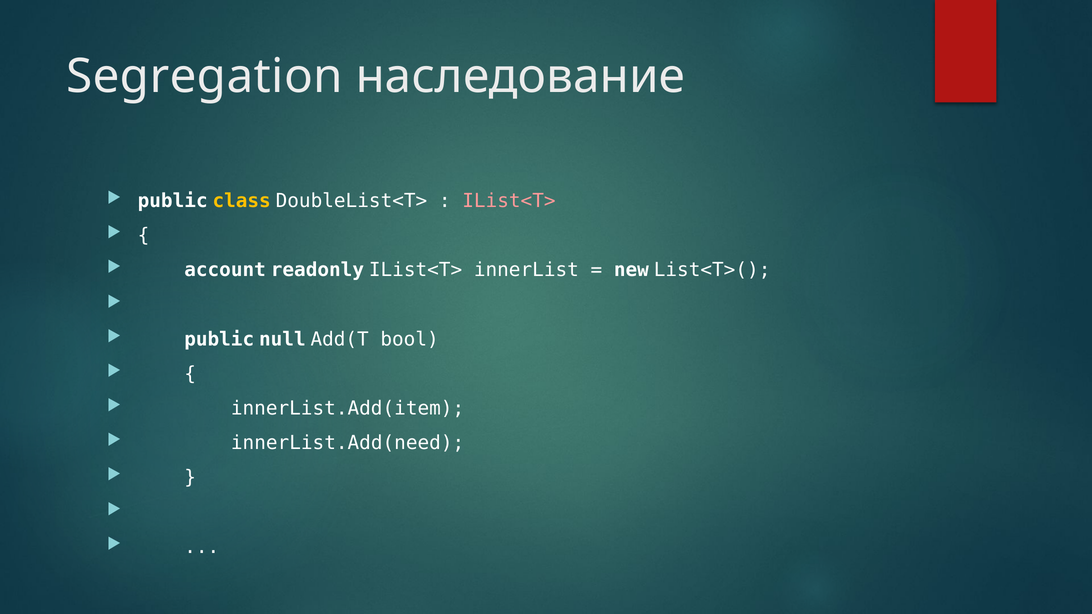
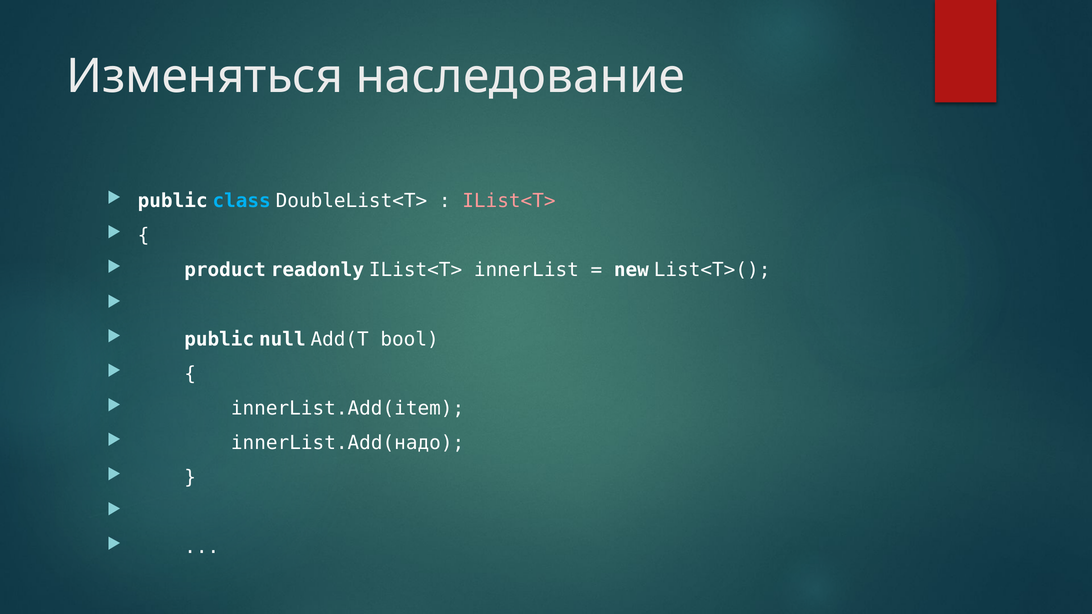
Segregation: Segregation -> Изменяться (205, 77)
class colour: yellow -> light blue (242, 201)
account: account -> product (225, 270)
innerList.Add(need: innerList.Add(need -> innerList.Add(надо (348, 443)
